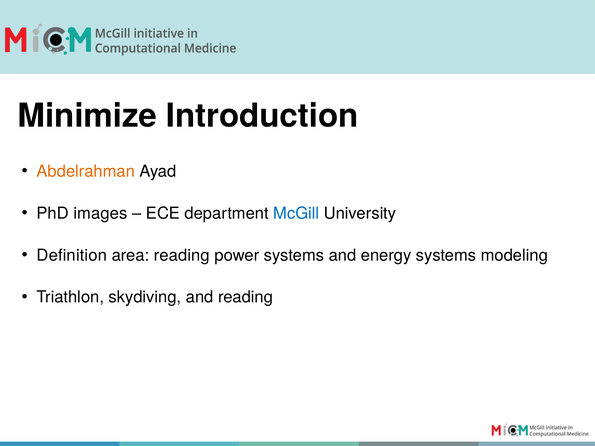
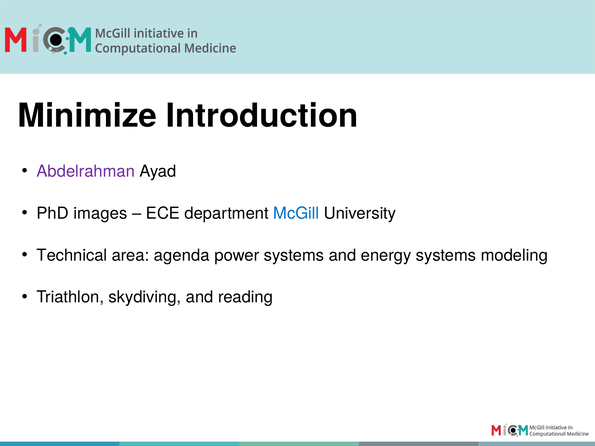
Abdelrahman colour: orange -> purple (86, 171)
Definition: Definition -> Technical (72, 255)
area reading: reading -> agenda (182, 255)
